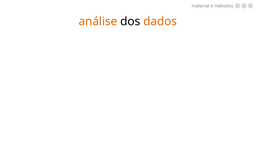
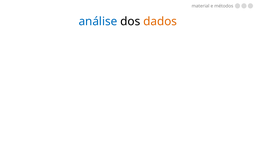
análise colour: orange -> blue (98, 22)
